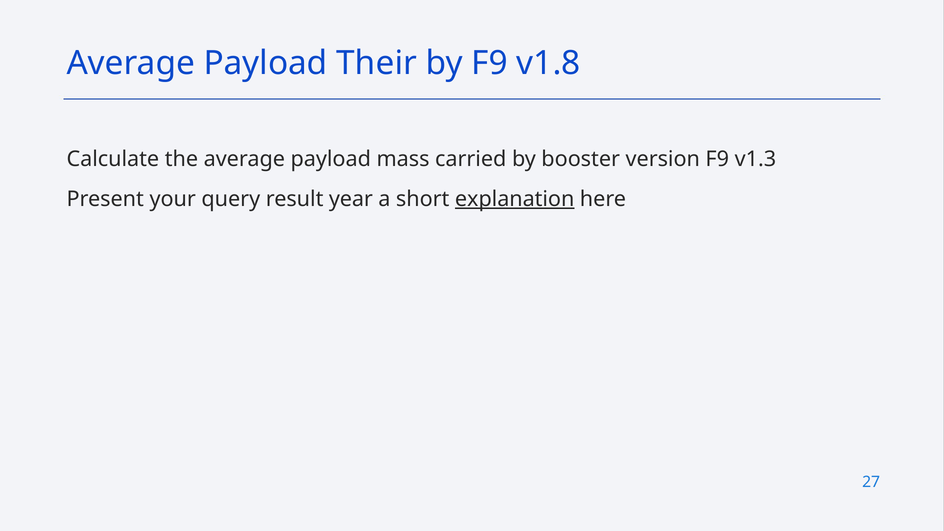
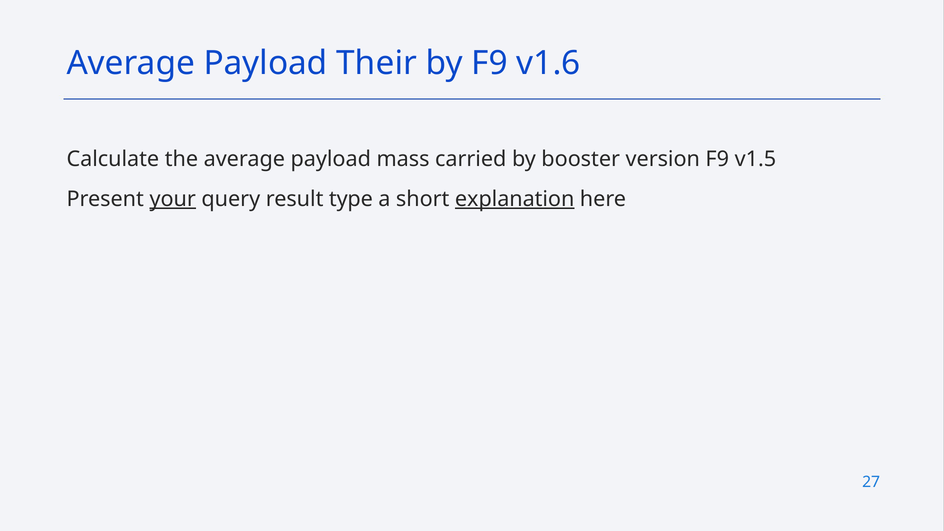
v1.8: v1.8 -> v1.6 (549, 63)
v1.3: v1.3 -> v1.5 (755, 159)
your underline: none -> present (173, 199)
year: year -> type (351, 199)
